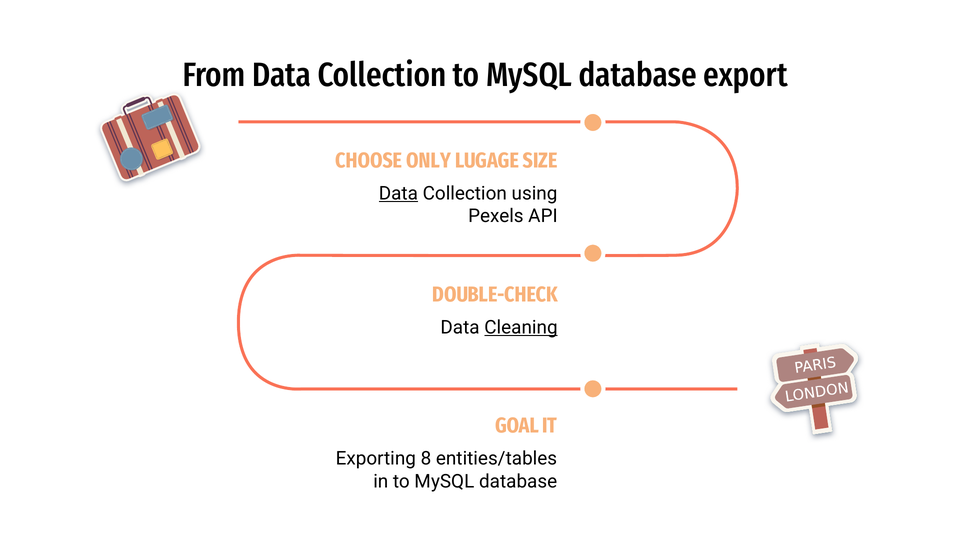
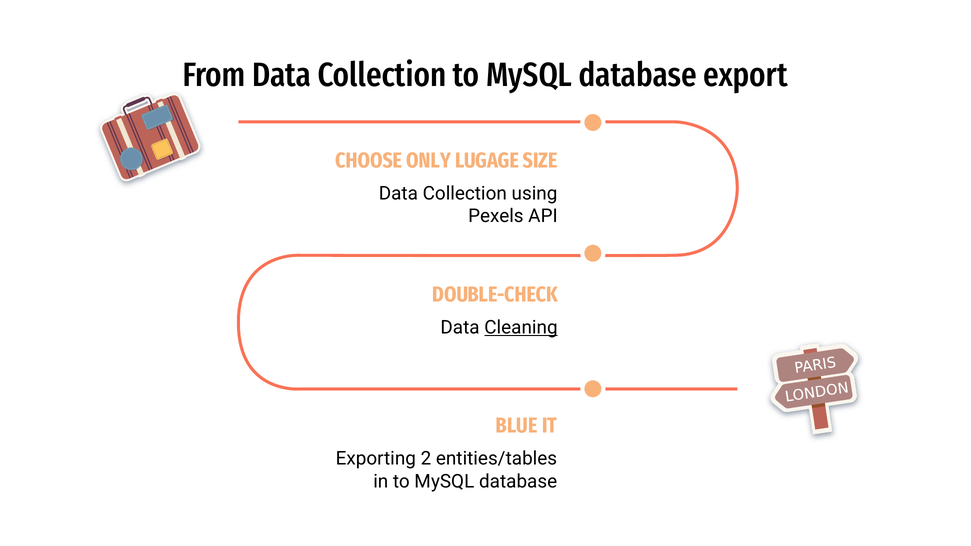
Data underline: present -> none (398, 193)
GOAL: GOAL -> BLUE (517, 426)
8: 8 -> 2 (426, 459)
